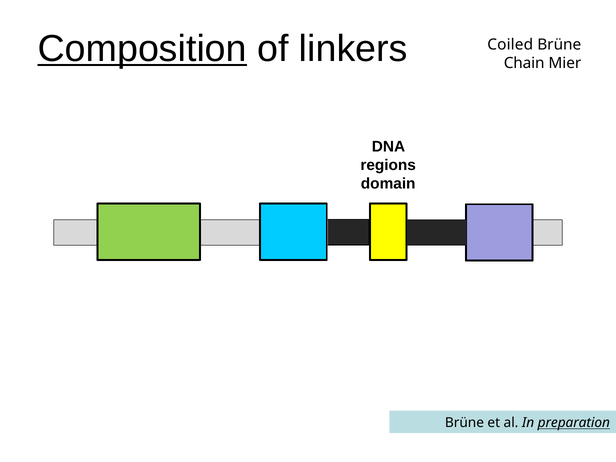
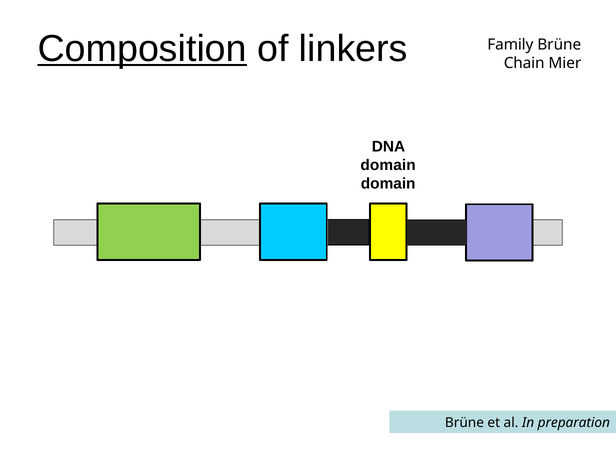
Coiled: Coiled -> Family (510, 44)
regions: regions -> domain (388, 165)
preparation underline: present -> none (574, 423)
